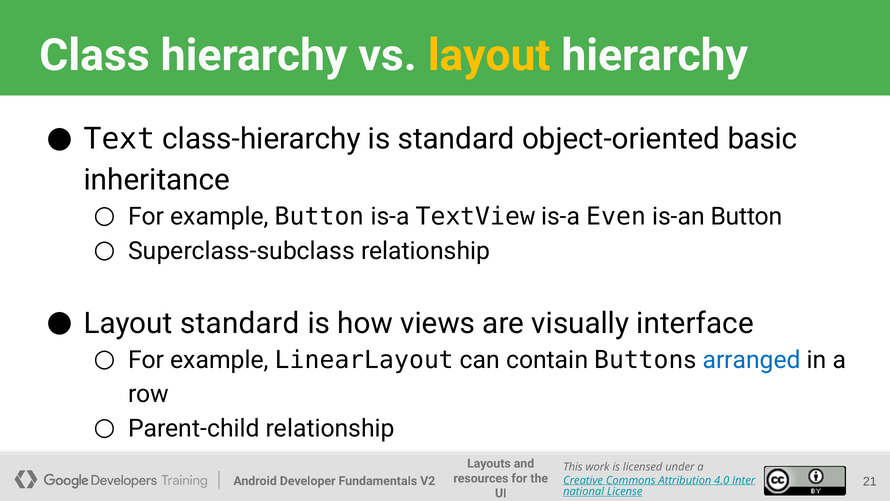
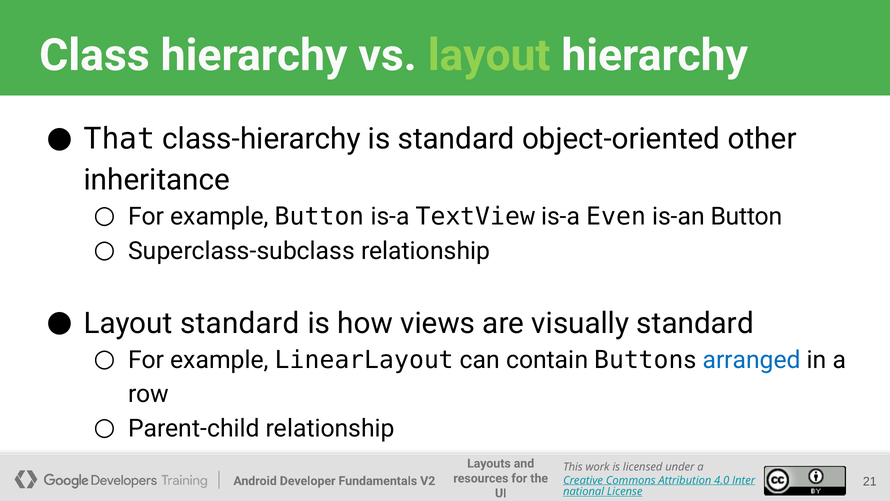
layout colour: yellow -> light green (489, 55)
Text: Text -> That (119, 139)
basic: basic -> other (762, 139)
visually interface: interface -> standard (695, 323)
